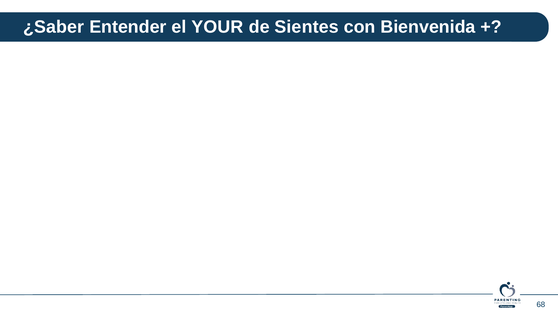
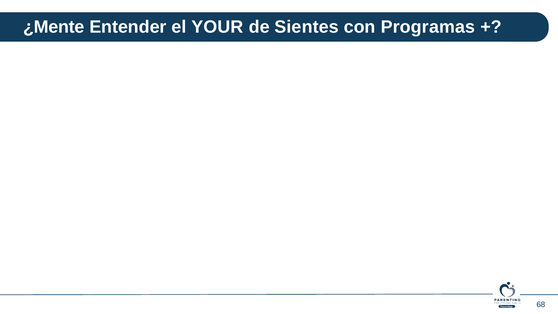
¿Saber: ¿Saber -> ¿Mente (54, 27)
Bienvenida: Bienvenida -> Programas (428, 27)
